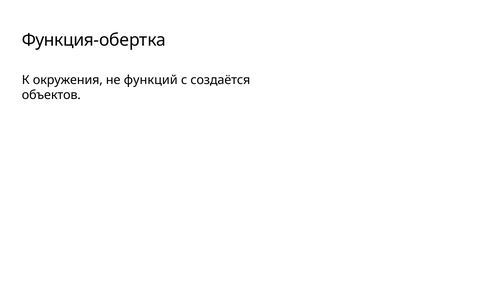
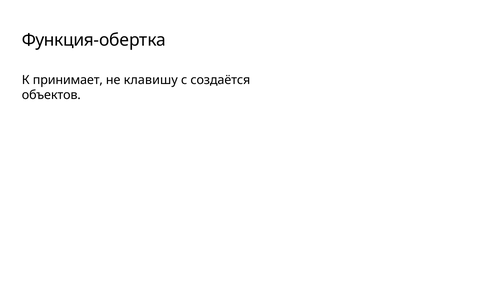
окружения: окружения -> принимает (68, 80)
функций: функций -> клавишу (151, 80)
